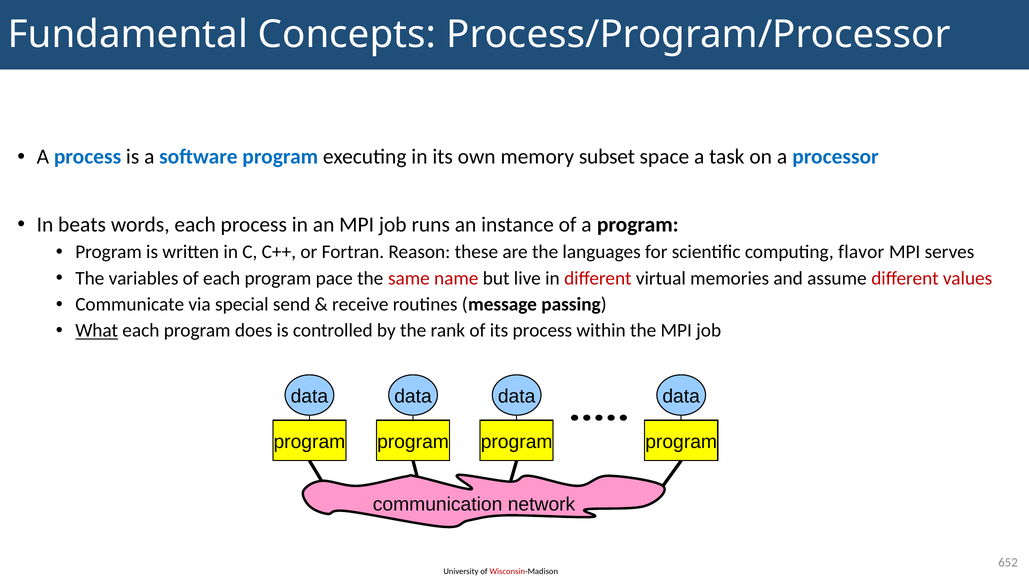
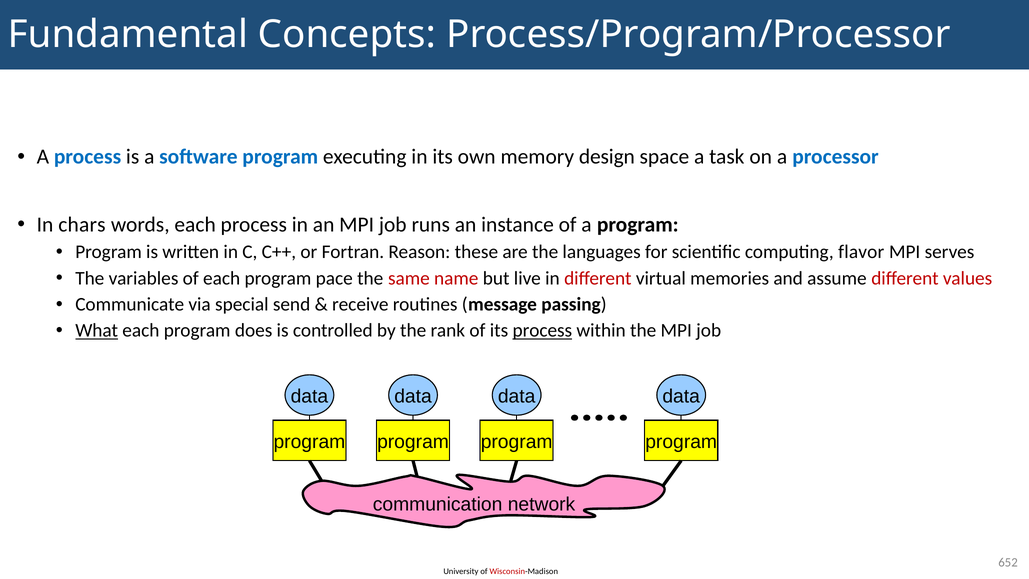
subset: subset -> design (607, 157)
beats: beats -> chars (82, 225)
process underline: none -> present (542, 330)
